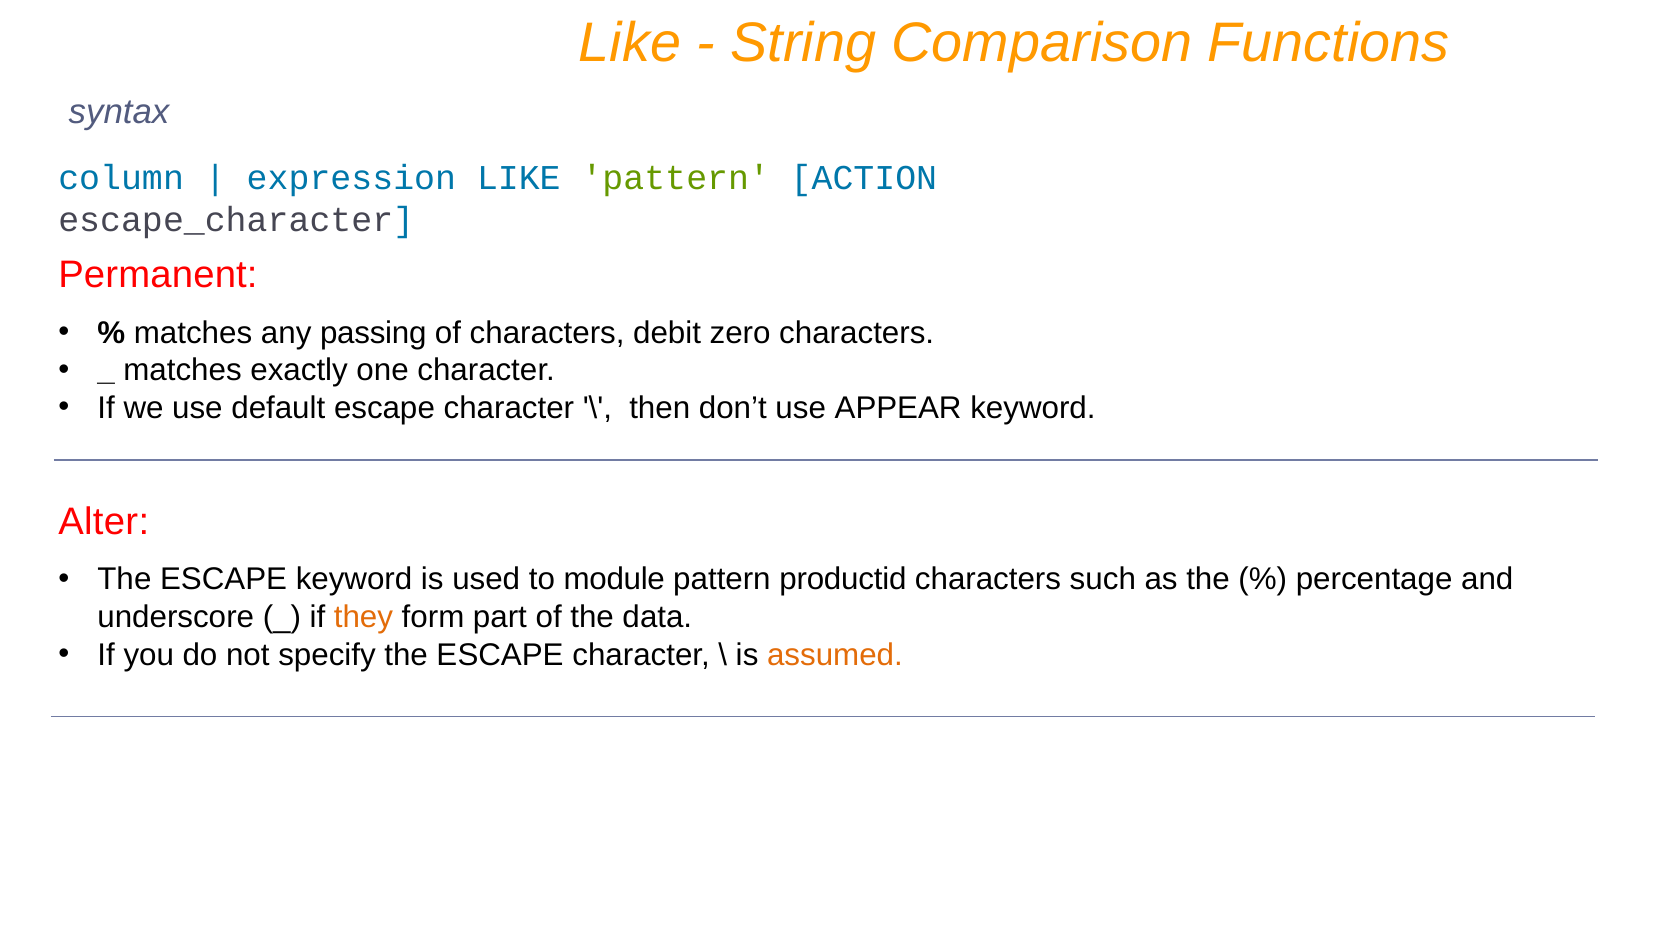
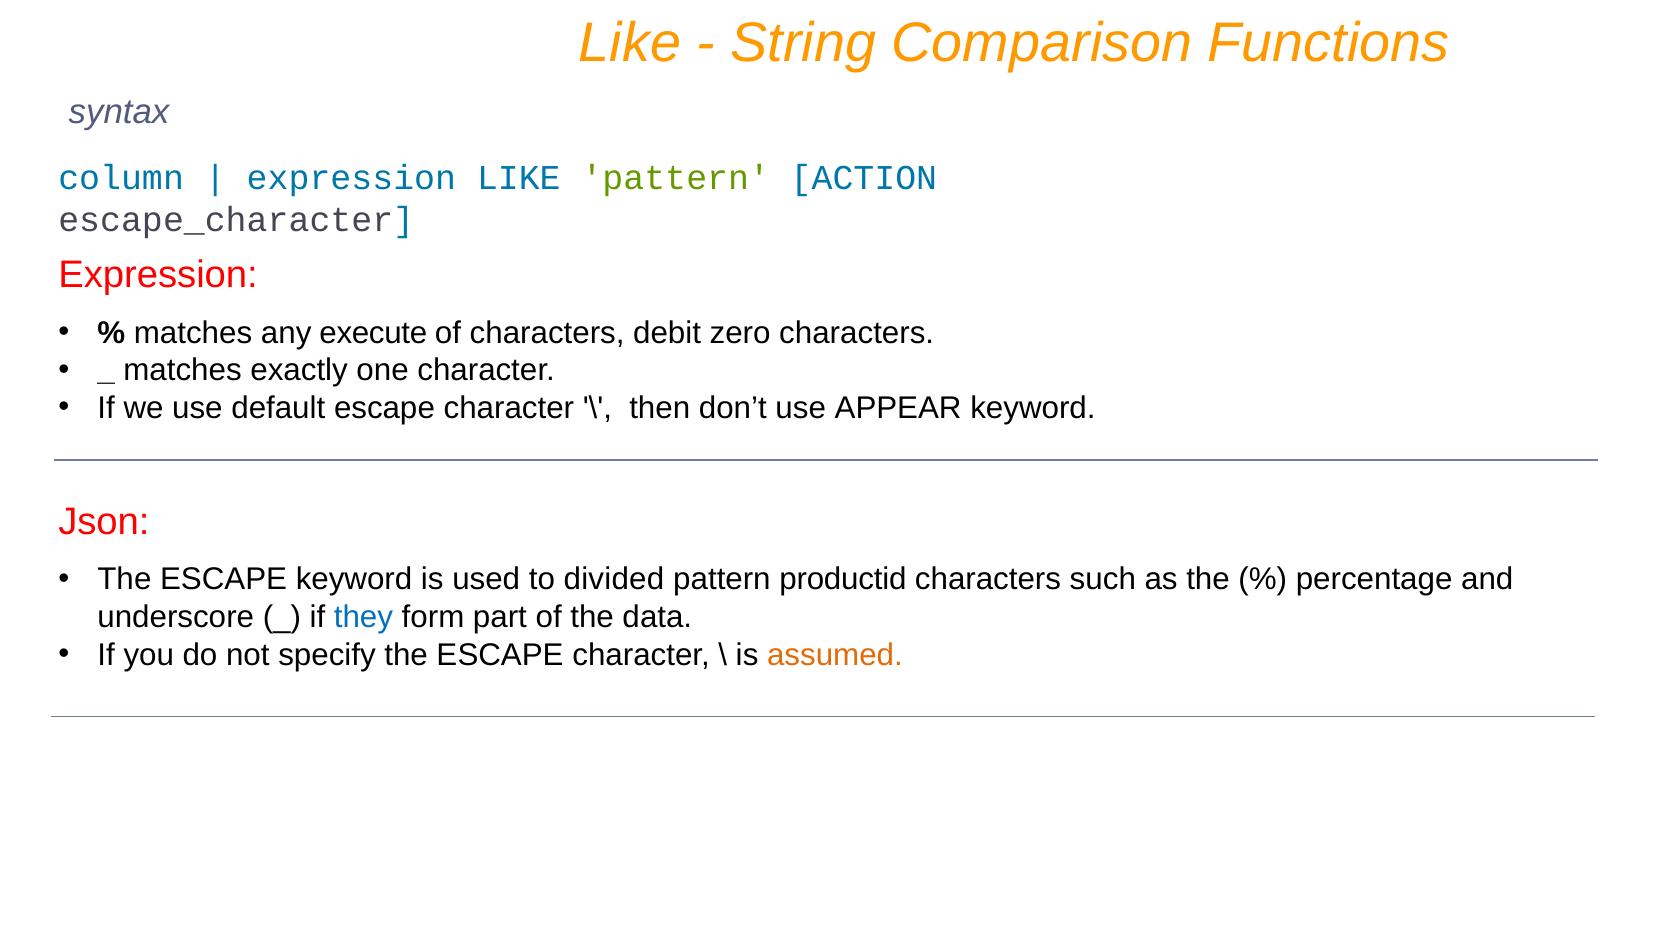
Permanent: Permanent -> Expression (158, 275)
passing: passing -> execute (373, 333)
Alter: Alter -> Json (104, 522)
module: module -> divided (614, 579)
they colour: orange -> blue (363, 617)
